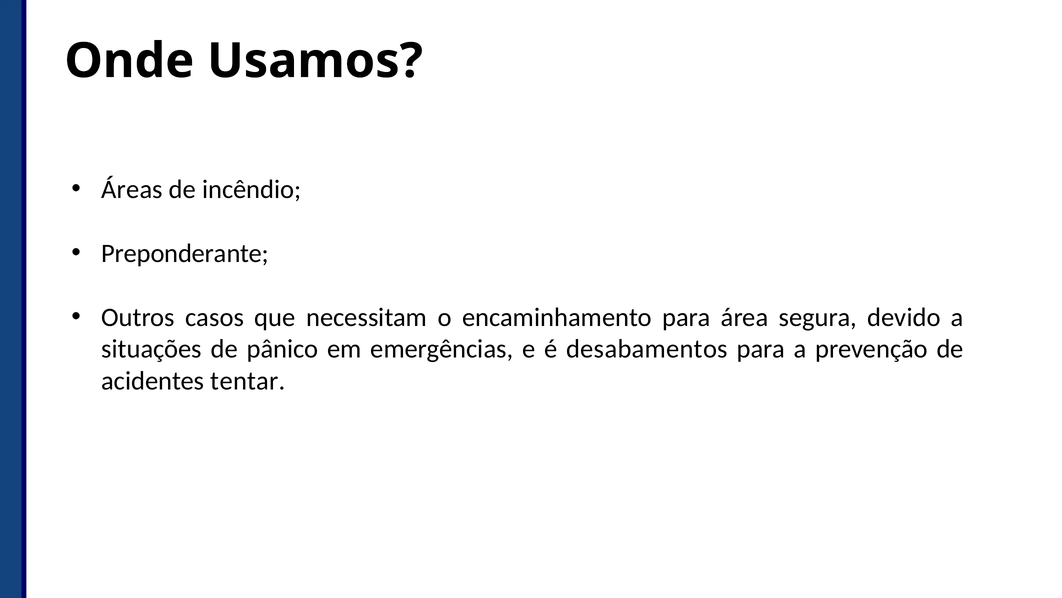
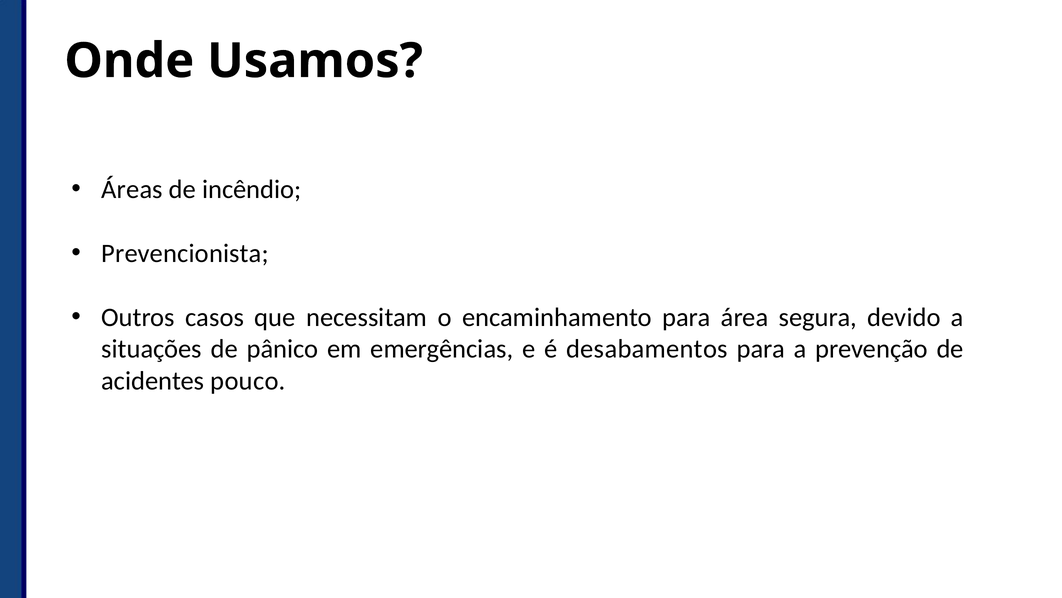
Preponderante: Preponderante -> Prevencionista (185, 253)
tentar: tentar -> pouco (248, 381)
